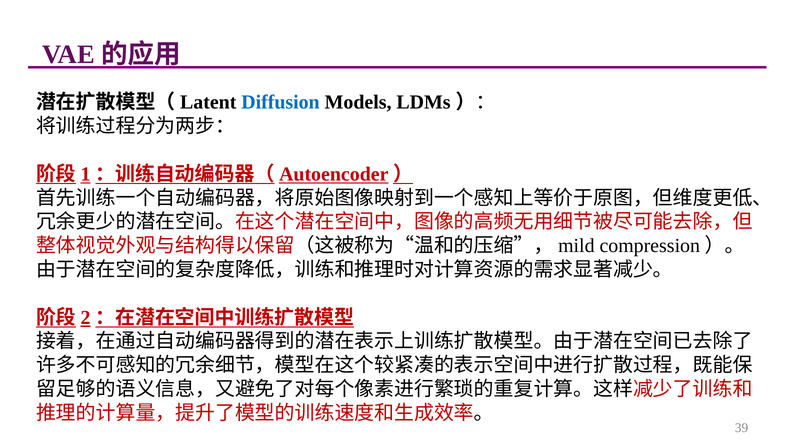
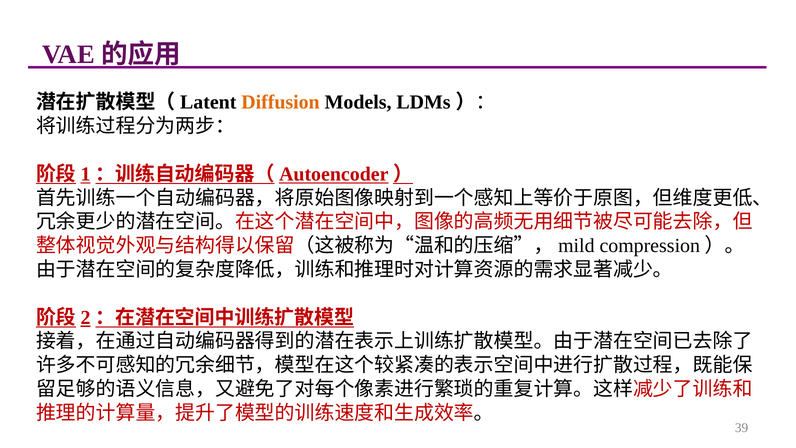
Diffusion colour: blue -> orange (280, 102)
